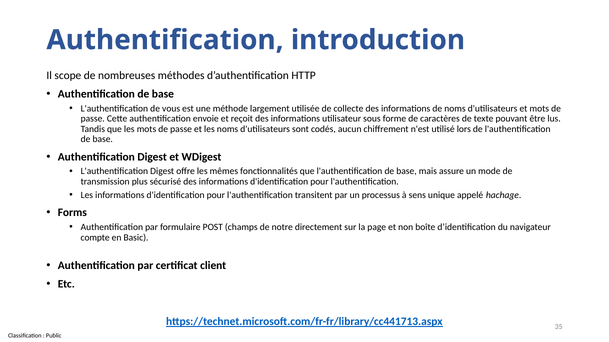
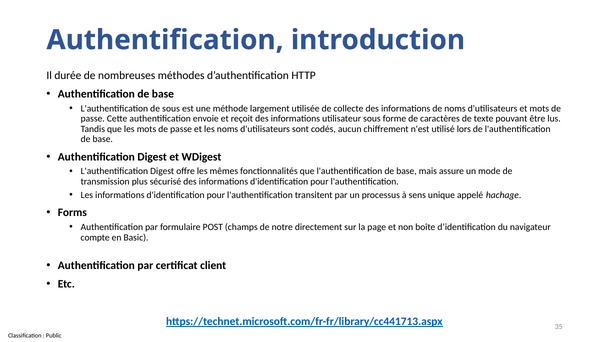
scope: scope -> durée (68, 75)
de vous: vous -> sous (171, 109)
